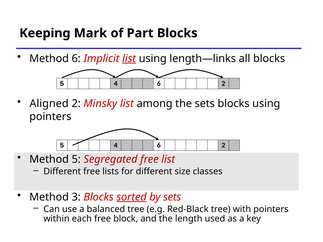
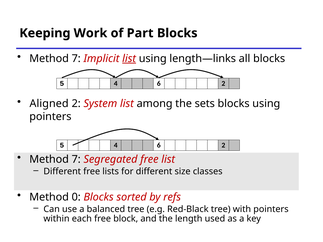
Mark: Mark -> Work (90, 33)
6: 6 -> 7 (76, 59)
Minsky: Minsky -> System (100, 104)
5: 5 -> 7 (76, 160)
3: 3 -> 0 (76, 197)
sorted underline: present -> none (132, 197)
by sets: sets -> refs (172, 197)
